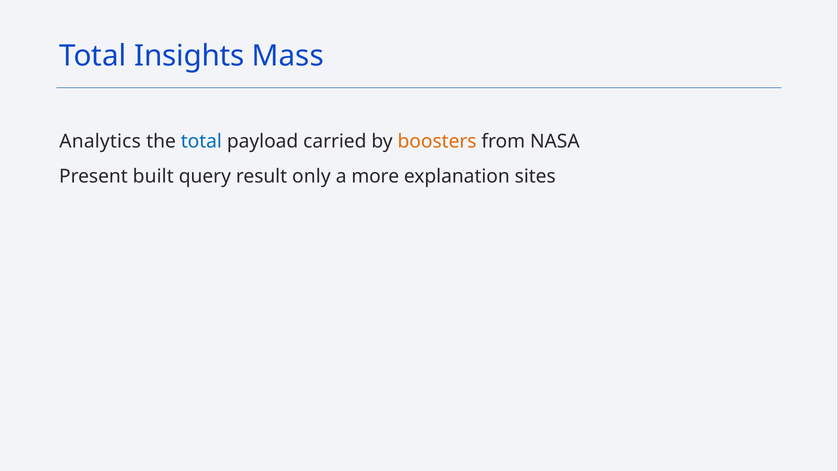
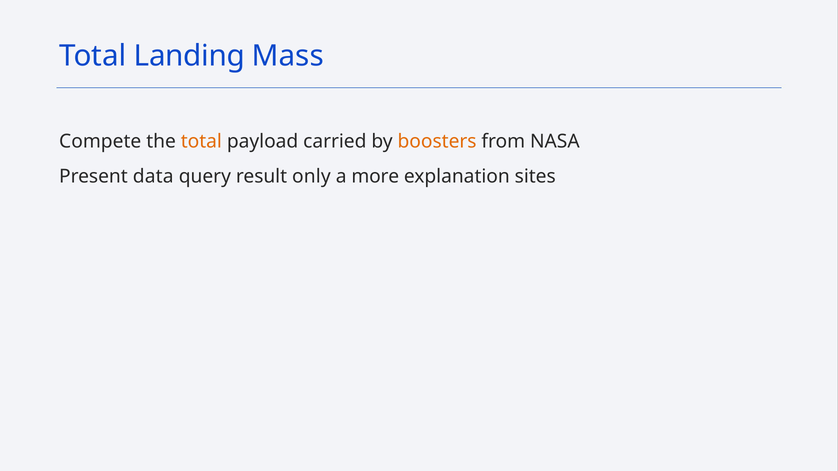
Insights: Insights -> Landing (189, 56)
Analytics: Analytics -> Compete (100, 141)
total colour: blue -> orange (201, 141)
built: built -> data (153, 177)
